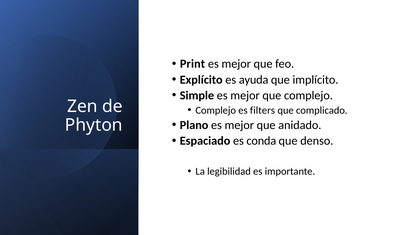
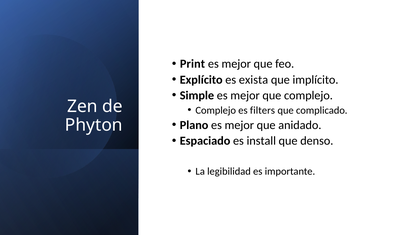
ayuda: ayuda -> exista (253, 80)
conda: conda -> install (261, 141)
